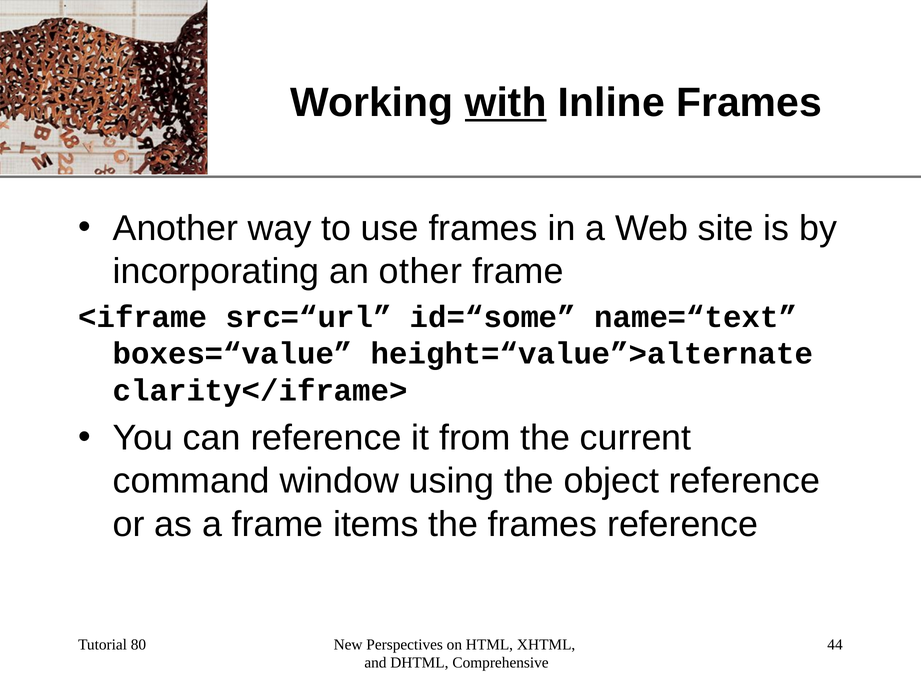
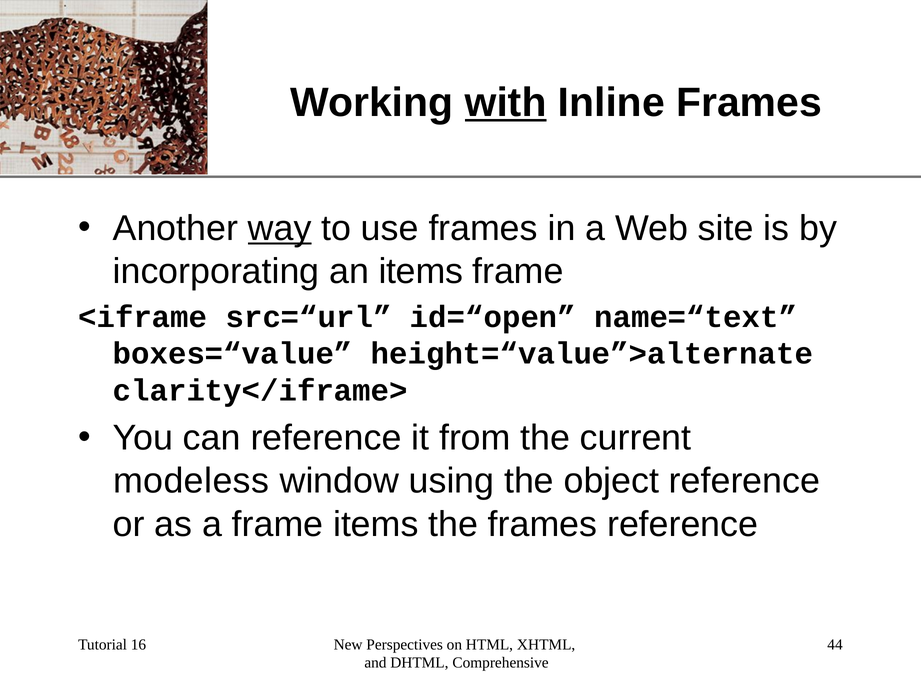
way underline: none -> present (280, 228)
an other: other -> items (421, 271)
id=“some: id=“some -> id=“open (493, 317)
command: command -> modeless (191, 481)
80: 80 -> 16 (138, 644)
